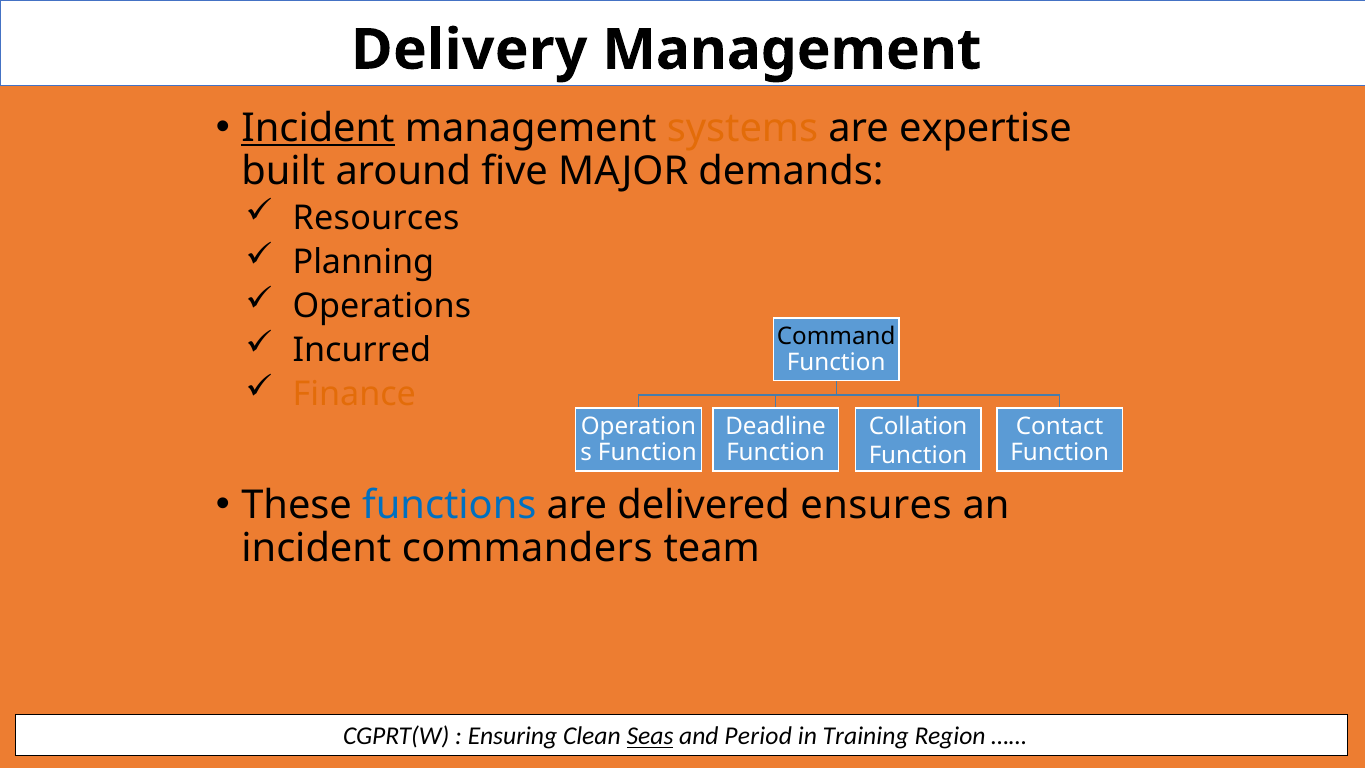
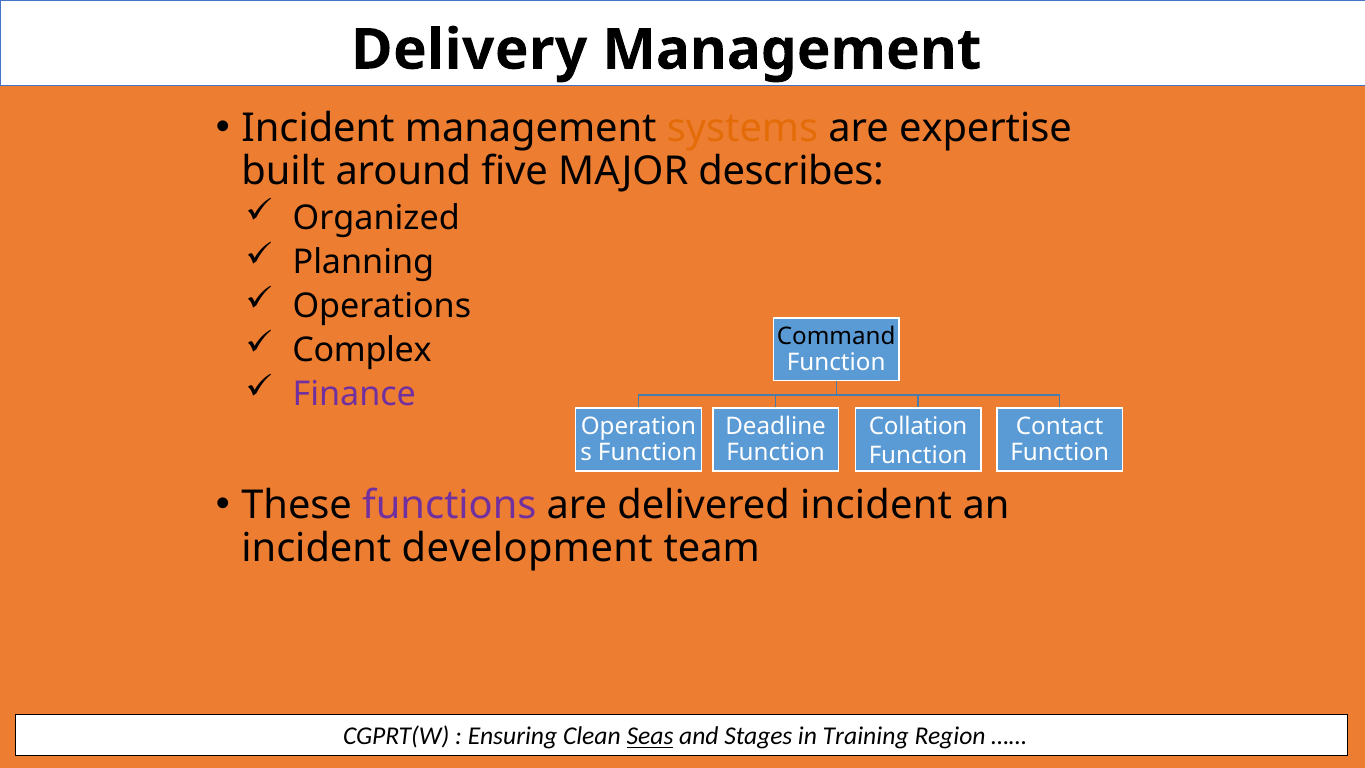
Incident underline: present -> none (318, 128)
demands: demands -> describes (791, 171)
Resources: Resources -> Organized (376, 218)
Incurred: Incurred -> Complex (362, 350)
Finance colour: orange -> purple (354, 394)
functions colour: blue -> purple (449, 505)
delivered ensures: ensures -> incident (876, 505)
commanders: commanders -> development (527, 548)
Period: Period -> Stages (758, 736)
